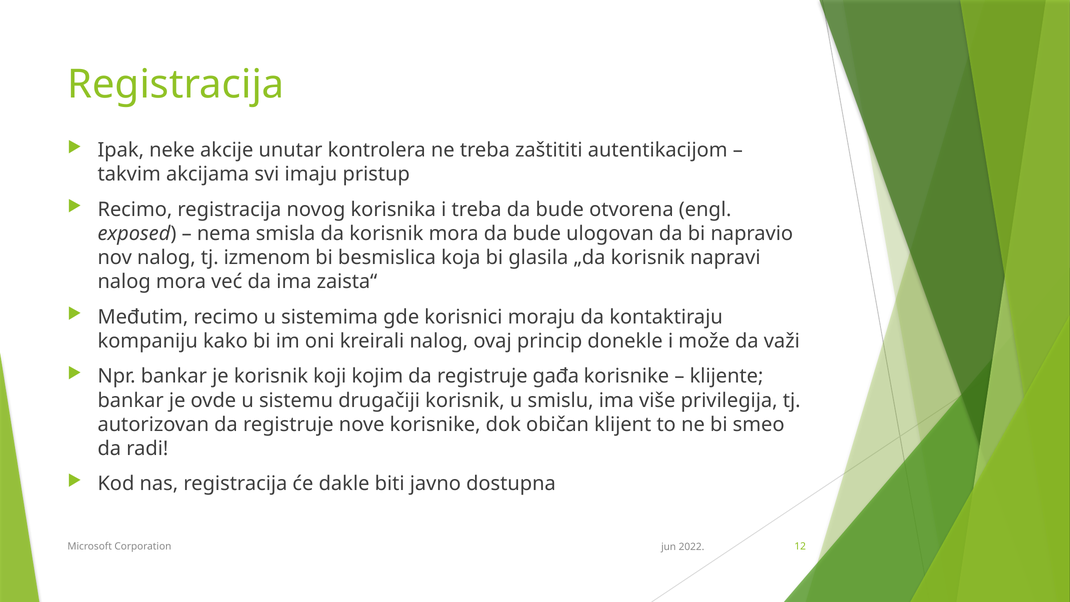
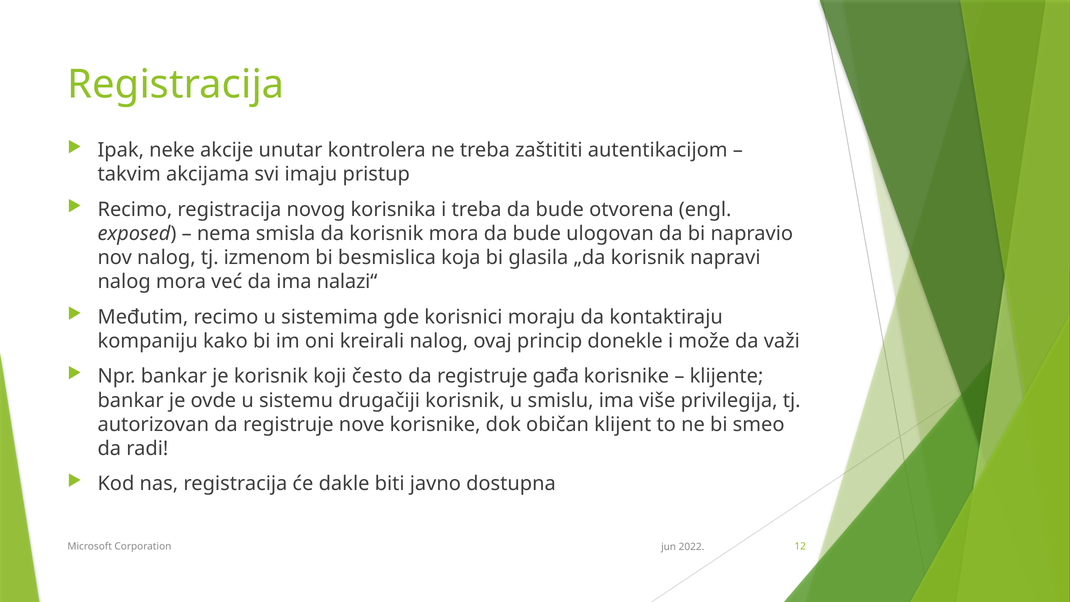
zaista“: zaista“ -> nalazi“ (347, 282)
kojim: kojim -> često (377, 376)
